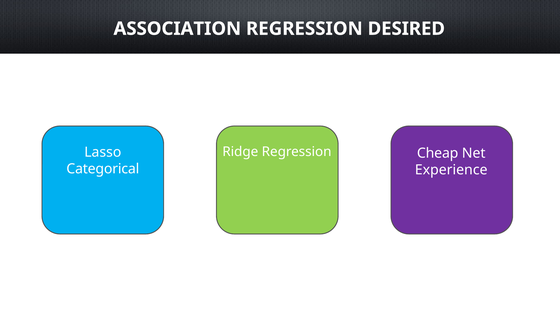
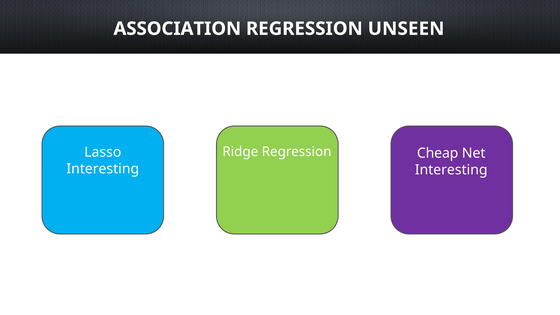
DESIRED: DESIRED -> UNSEEN (406, 29)
Categorical: Categorical -> Interesting (103, 169)
Experience: Experience -> Interesting (451, 170)
